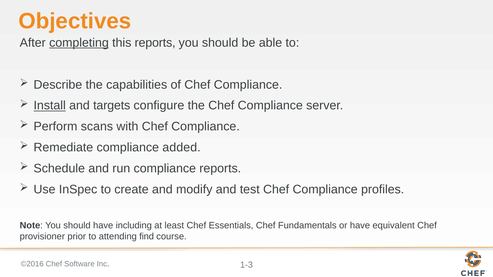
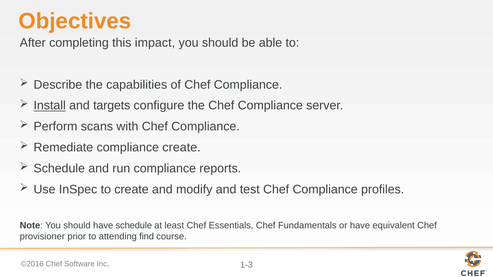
completing underline: present -> none (79, 43)
this reports: reports -> impact (155, 43)
compliance added: added -> create (182, 148)
have including: including -> schedule (134, 226)
